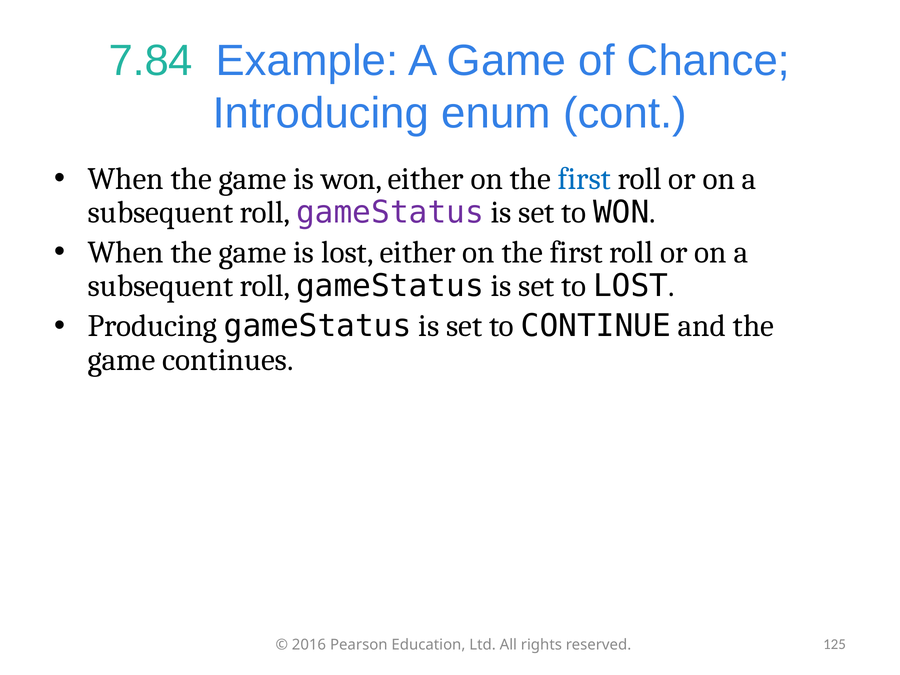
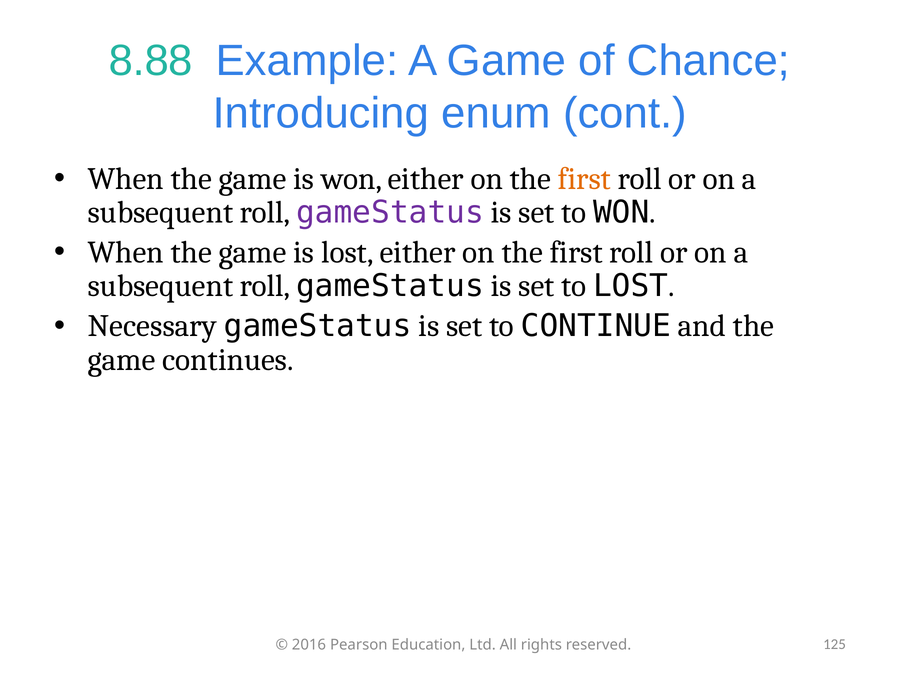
7.84: 7.84 -> 8.88 (151, 61)
first colour: blue -> orange (584, 179)
Producing: Producing -> Necessary (152, 326)
